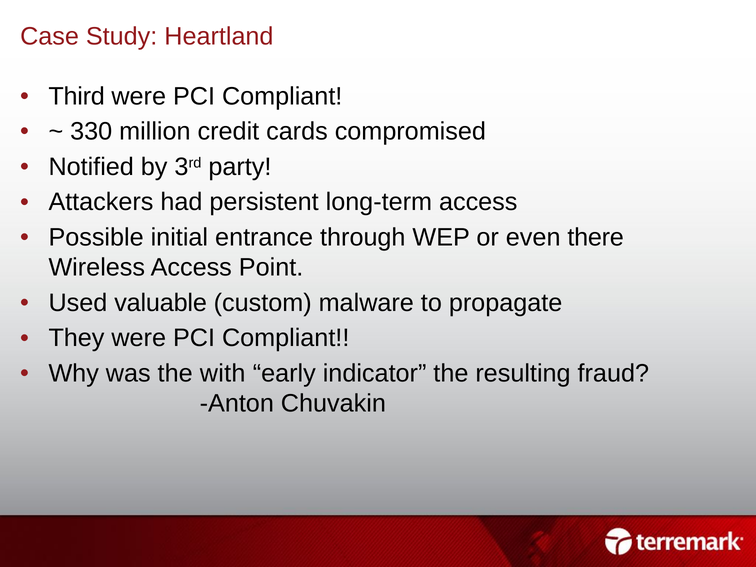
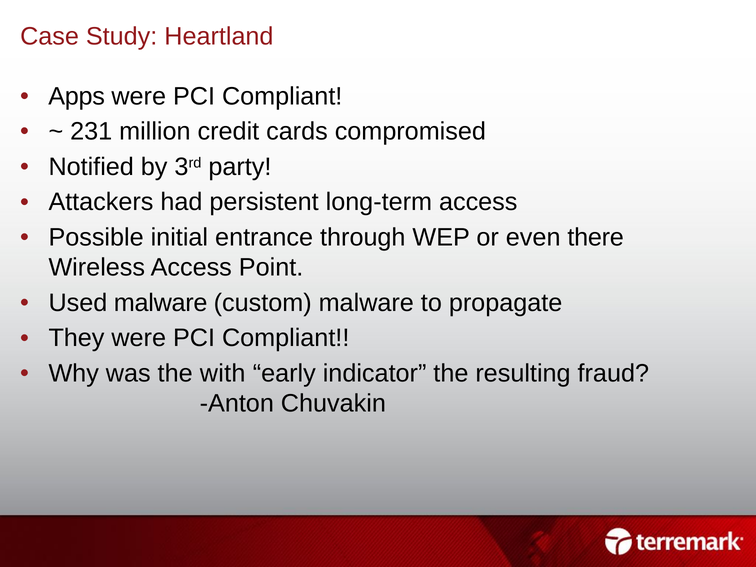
Third: Third -> Apps (77, 96)
330: 330 -> 231 (91, 132)
Used valuable: valuable -> malware (161, 303)
